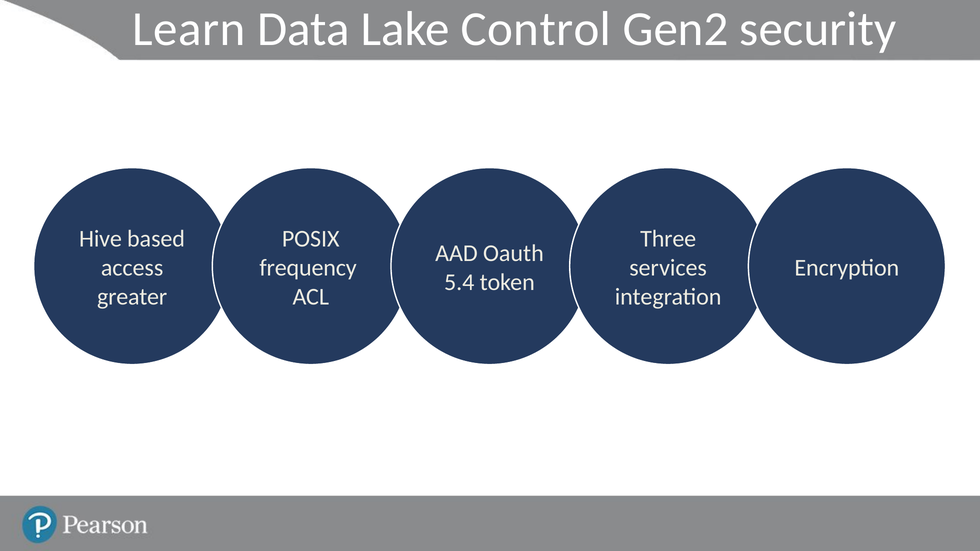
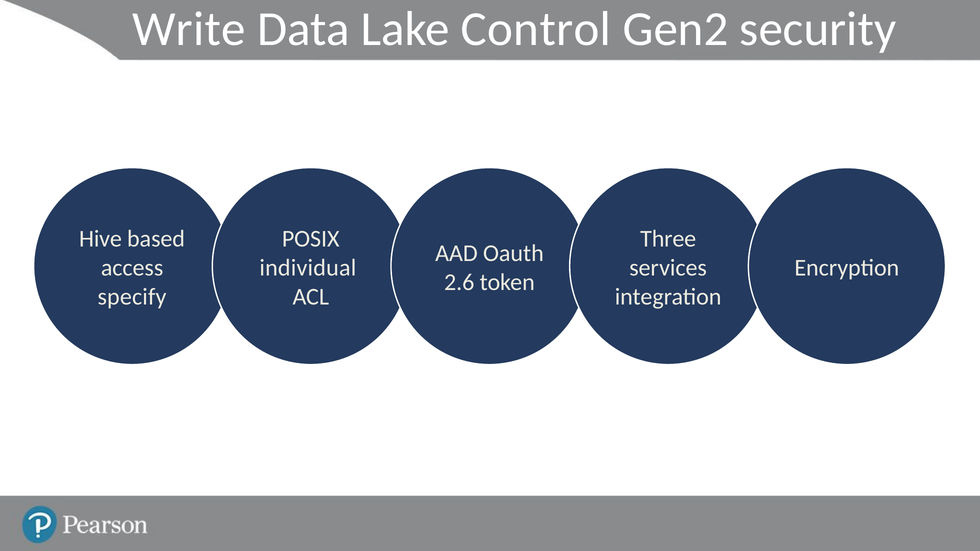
Learn: Learn -> Write (189, 29)
frequency: frequency -> individual (308, 268)
5.4: 5.4 -> 2.6 (459, 282)
greater: greater -> specify (132, 297)
